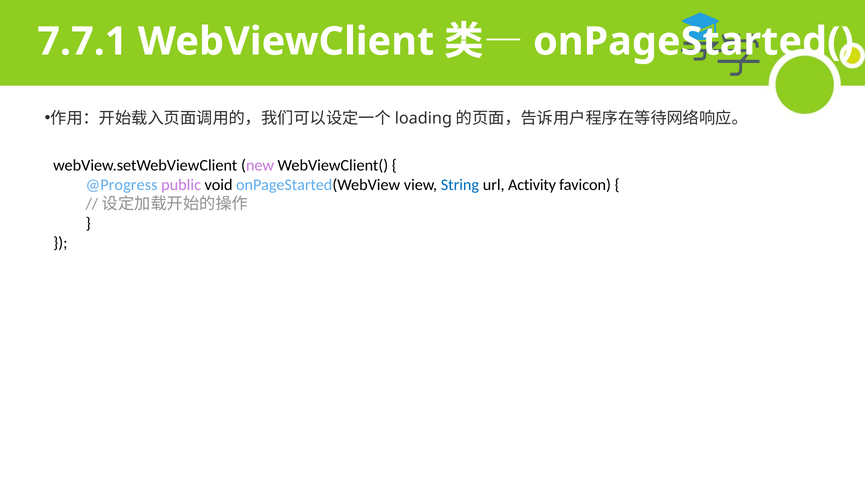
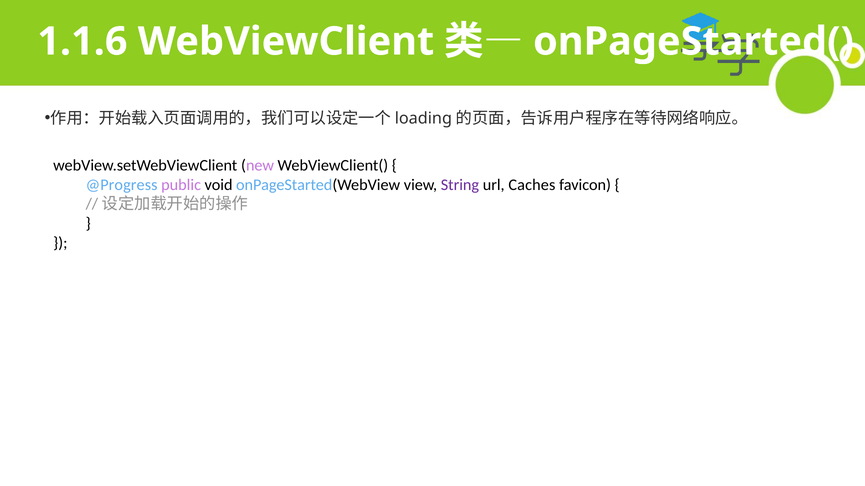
7.7.1: 7.7.1 -> 1.1.6 (82, 42)
String colour: blue -> purple (460, 185)
Activity: Activity -> Caches (532, 185)
